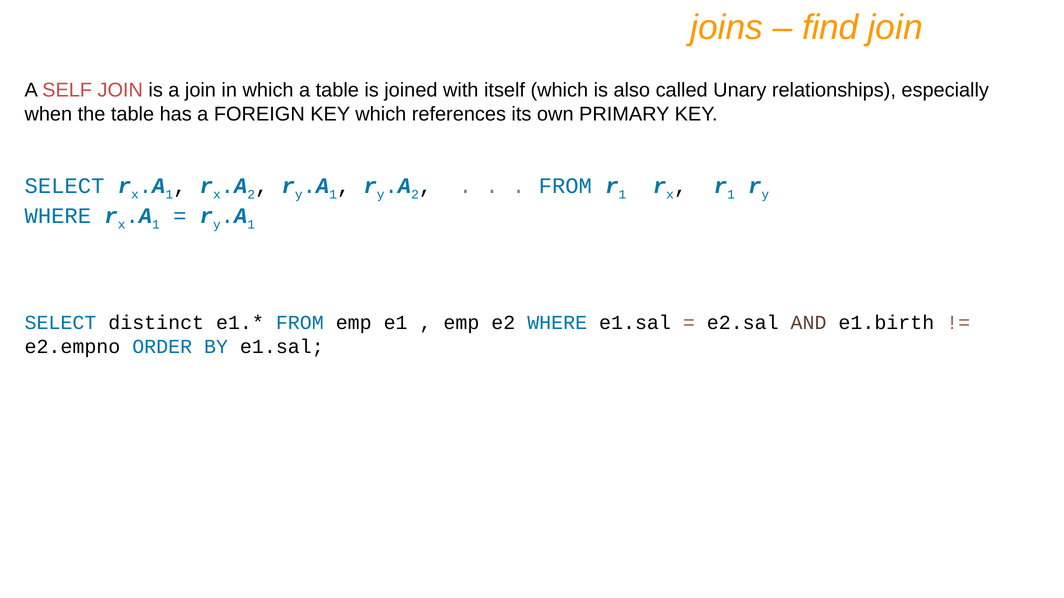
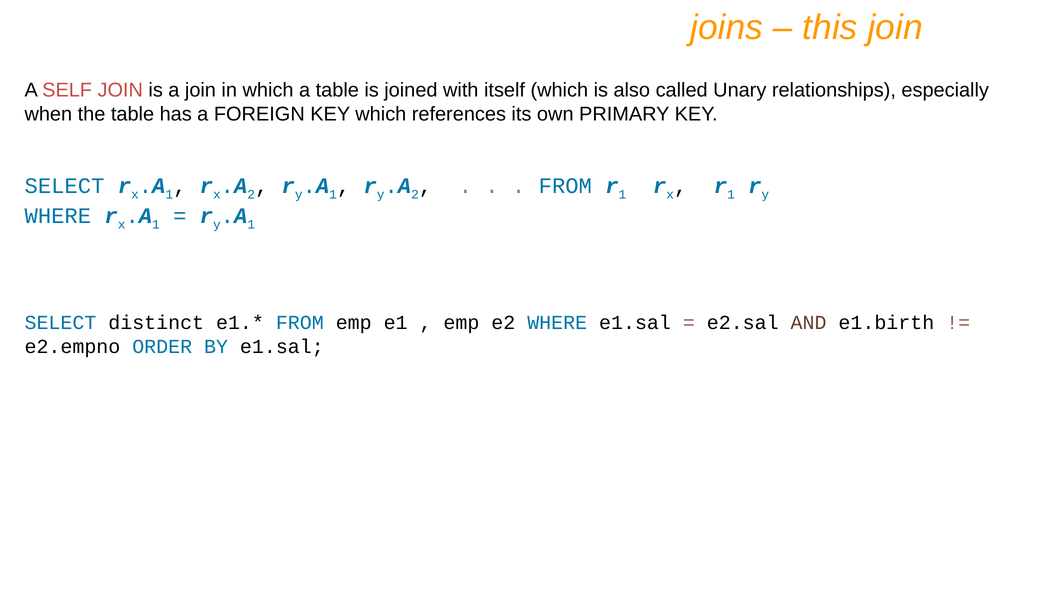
find: find -> this (830, 28)
